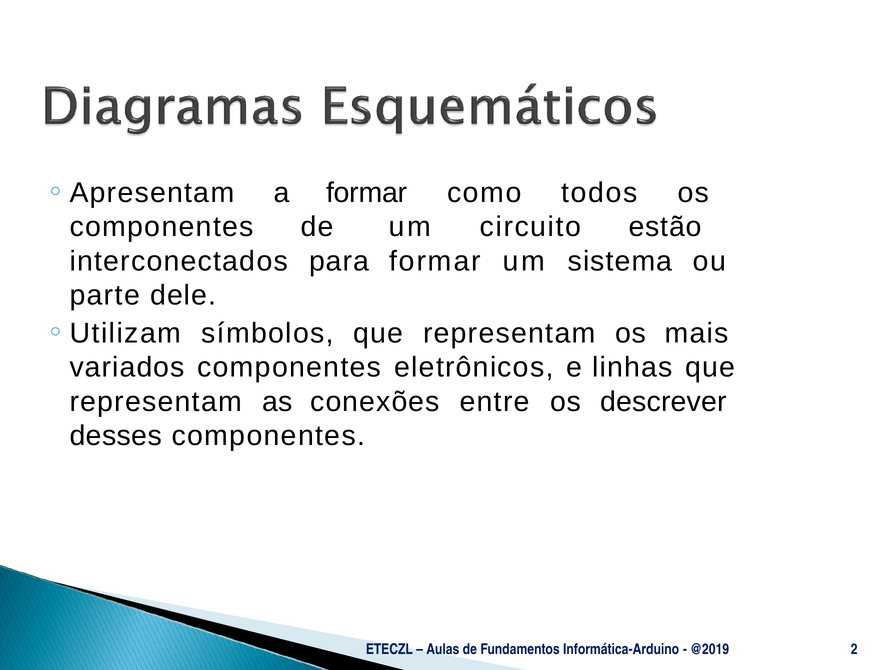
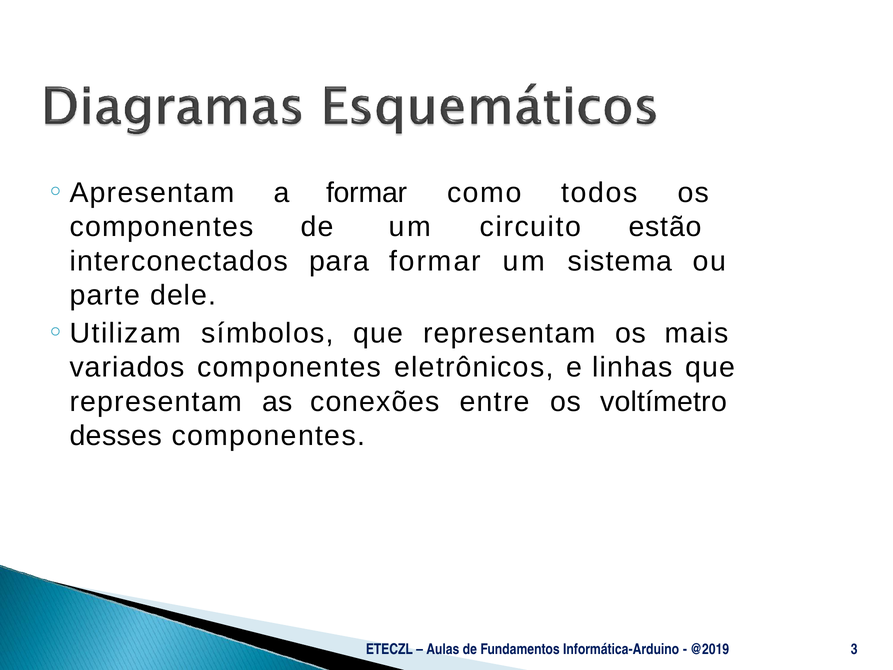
descrever: descrever -> voltímetro (664, 402)
2: 2 -> 3 (854, 649)
